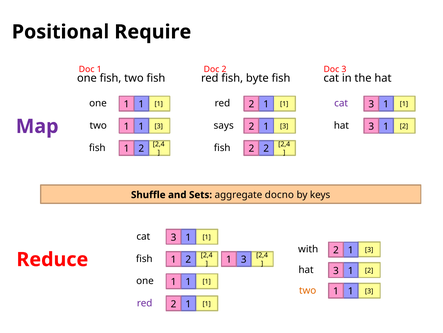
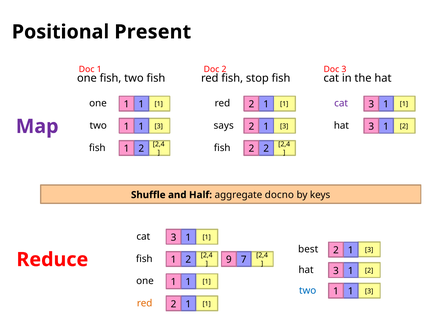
Require: Require -> Present (153, 32)
byte: byte -> stop (257, 78)
Sets: Sets -> Half (201, 194)
with: with -> best (308, 249)
fish 1: 1 -> 9 (229, 259)
3: 3 -> 7 (244, 259)
two colour: orange -> blue (308, 290)
red colour: purple -> orange (145, 302)
